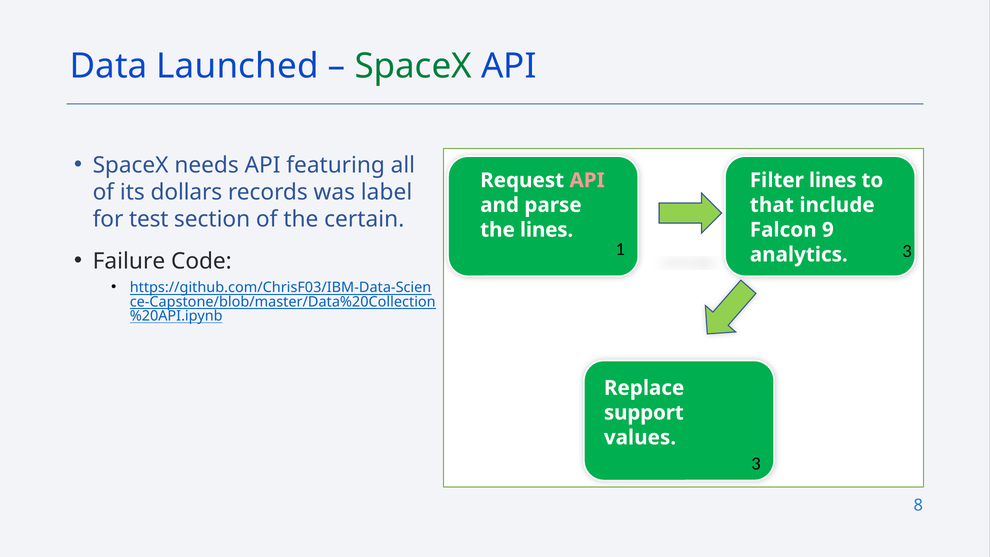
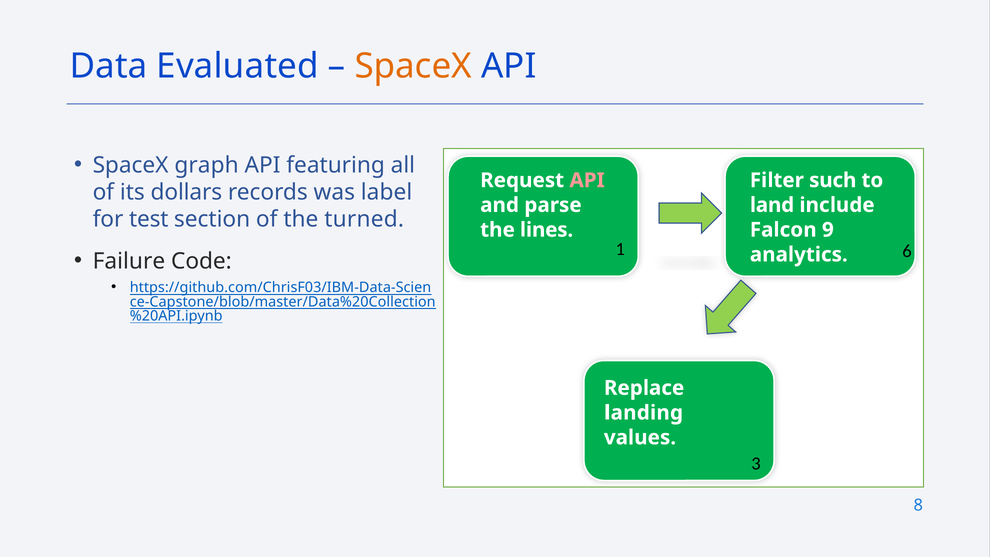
Launched: Launched -> Evaluated (238, 66)
SpaceX colour: green -> orange (413, 66)
needs: needs -> graph (207, 165)
Filter lines: lines -> such (833, 180)
that: that -> land (772, 205)
certain: certain -> turned (364, 219)
1 3: 3 -> 6 (907, 251)
support: support -> landing (644, 413)
